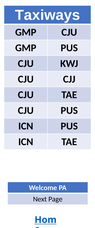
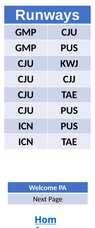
Taxiways: Taxiways -> Runways (47, 15)
